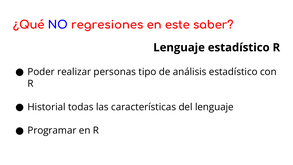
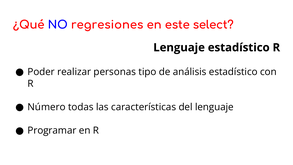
saber: saber -> select (213, 25)
Historial: Historial -> Número (47, 107)
